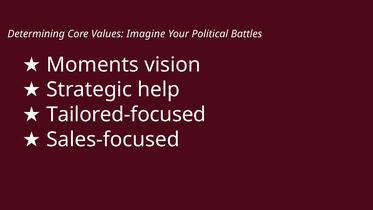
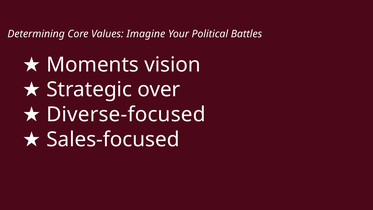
help: help -> over (159, 90)
Tailored-focused: Tailored-focused -> Diverse-focused (126, 114)
